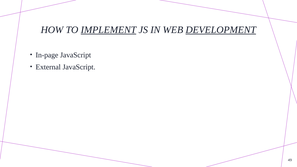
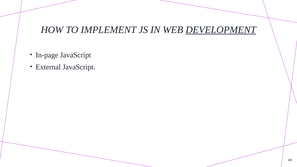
IMPLEMENT underline: present -> none (109, 30)
